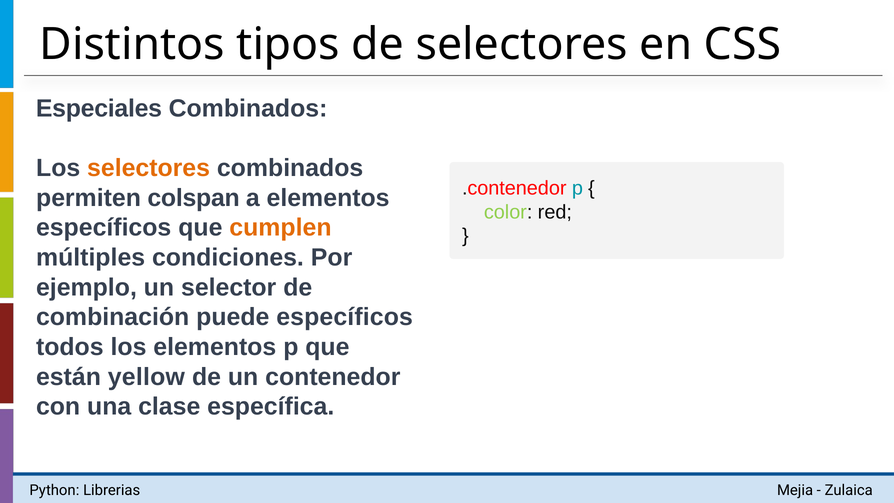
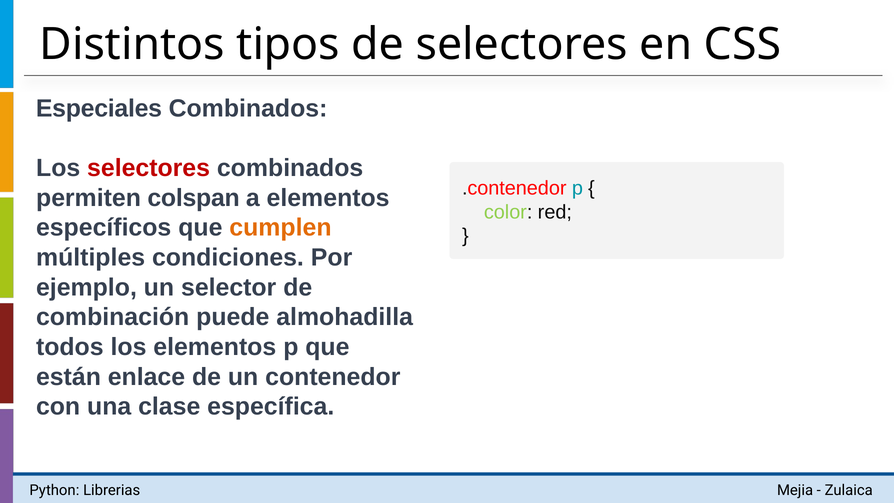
selectores colour: orange -> red (149, 168)
puede específicos: específicos -> almohadilla (345, 317)
yellow: yellow -> enlace (146, 377)
